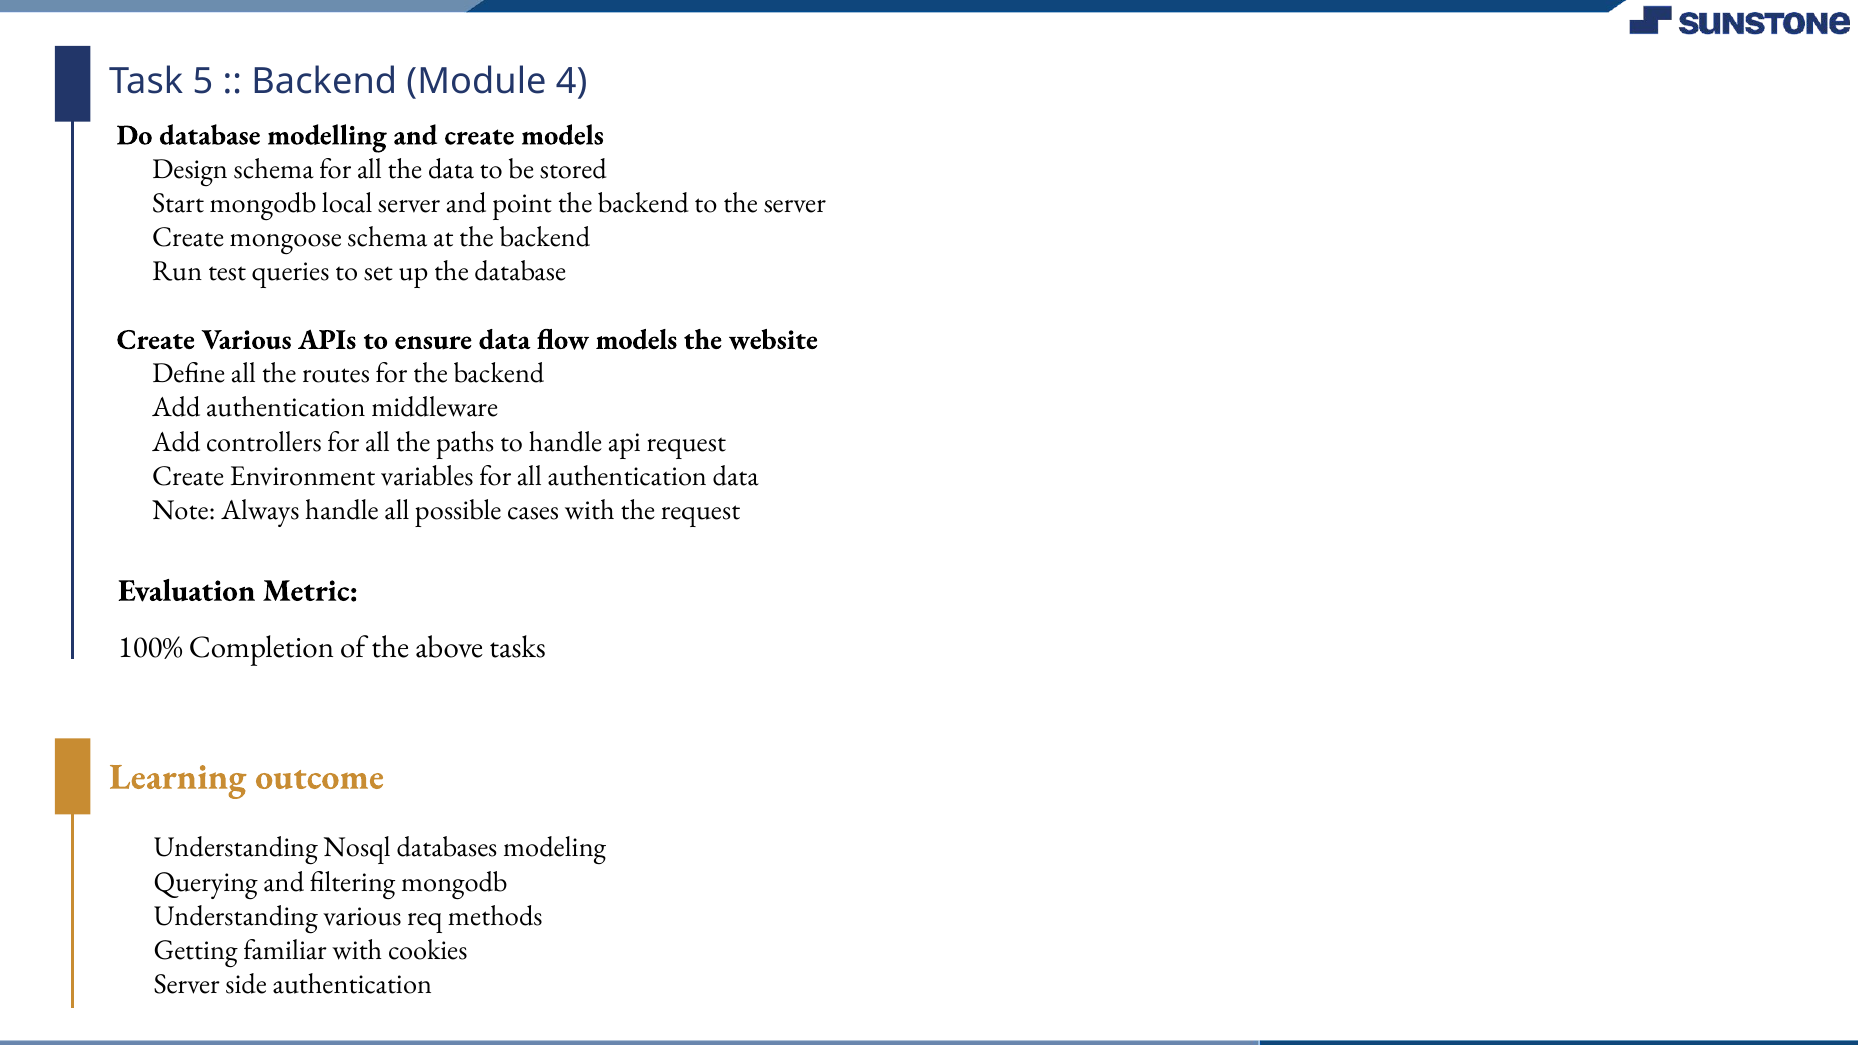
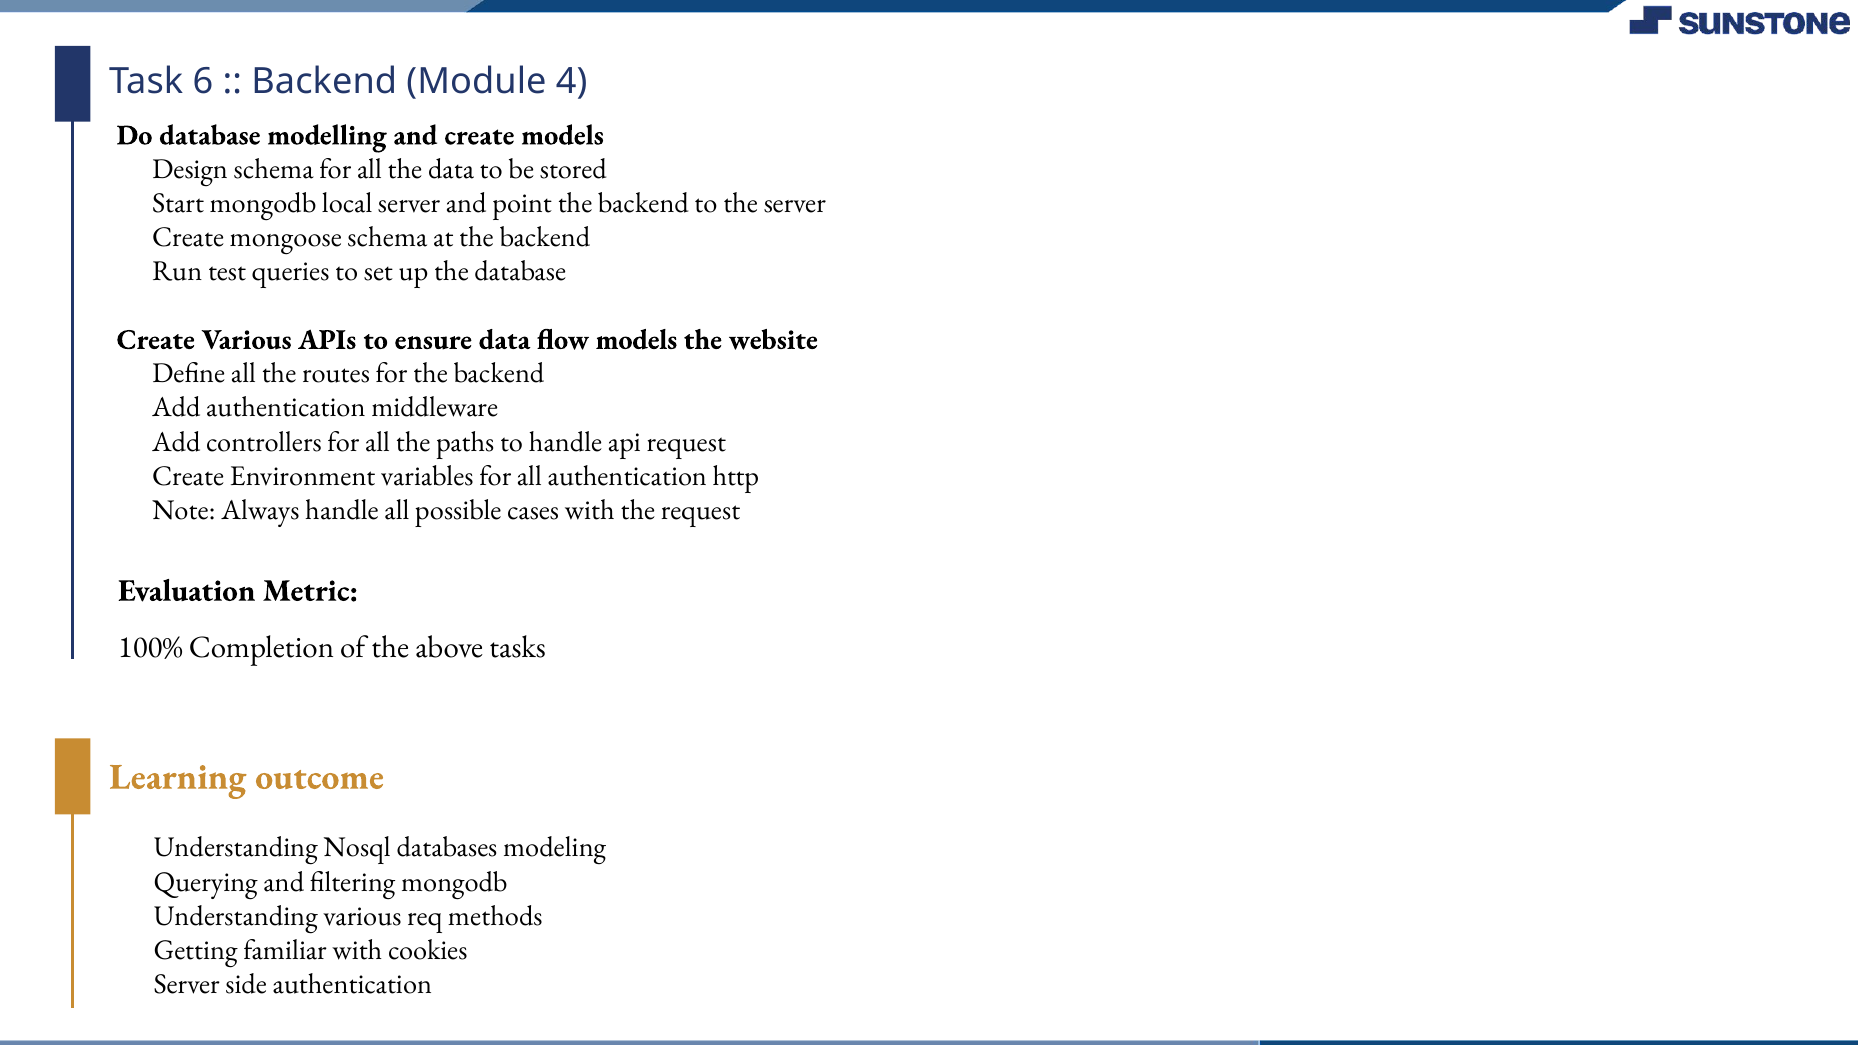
5: 5 -> 6 (203, 82)
authentication data: data -> http (736, 476)
